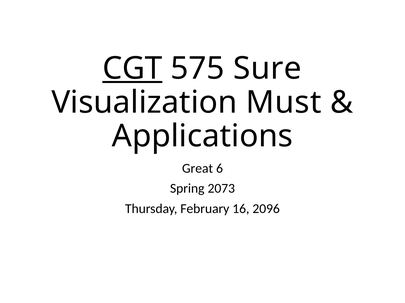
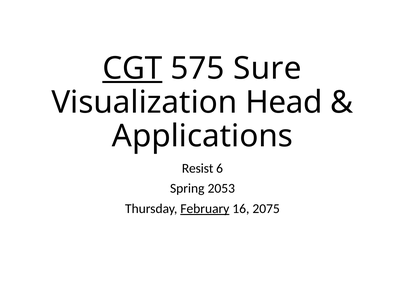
Must: Must -> Head (284, 103)
Great: Great -> Resist (198, 169)
2073: 2073 -> 2053 (221, 189)
February underline: none -> present (205, 209)
2096: 2096 -> 2075 (266, 209)
